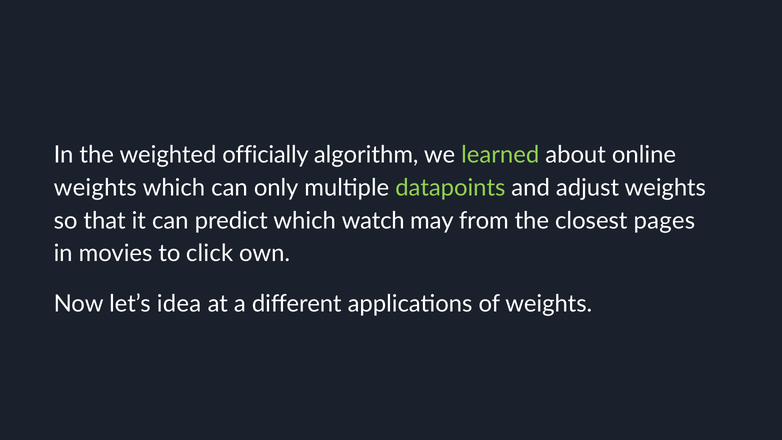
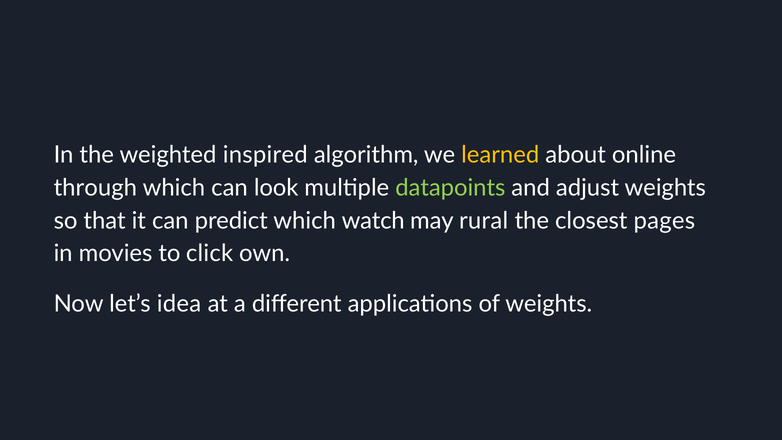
officially: officially -> inspired (265, 155)
learned colour: light green -> yellow (500, 155)
weights: weights -> through (95, 188)
only: only -> look (276, 188)
from: from -> rural (484, 221)
